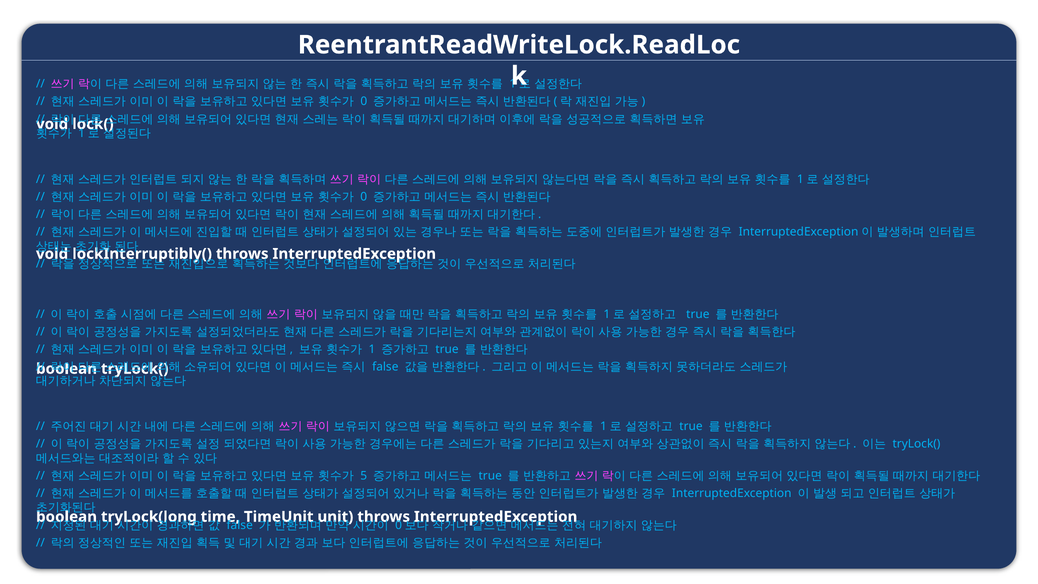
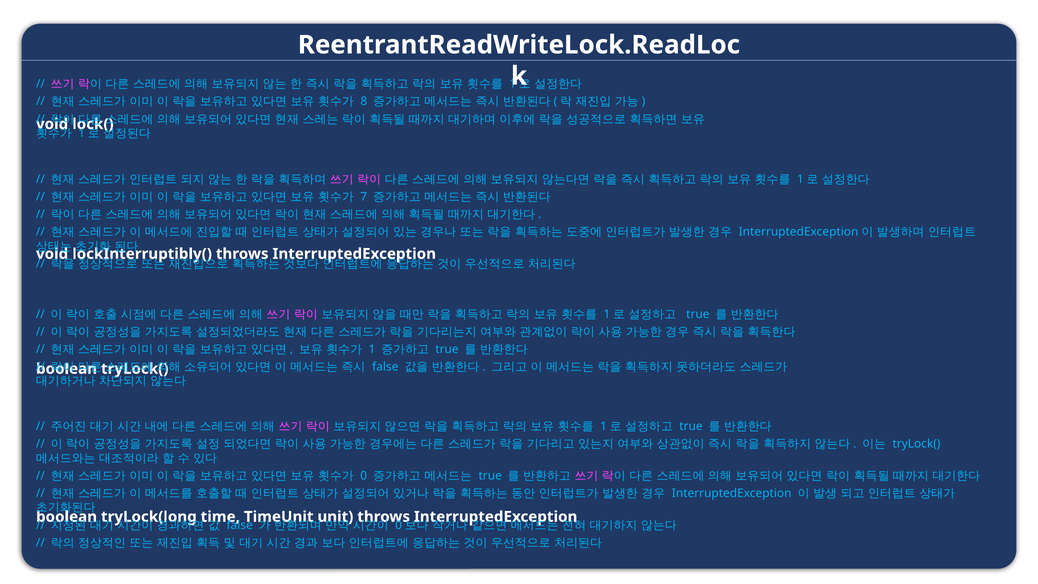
0: 0 -> 8 (364, 102)
0: 0 -> 7 (364, 197)
5: 5 -> 0 (364, 476)
